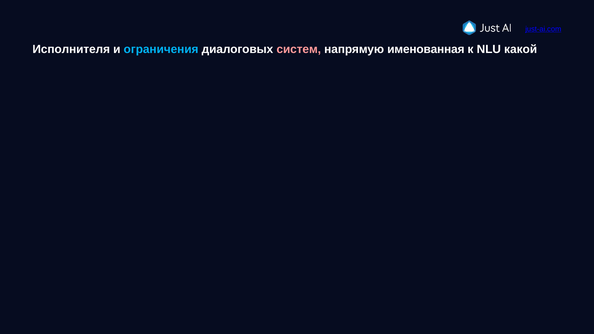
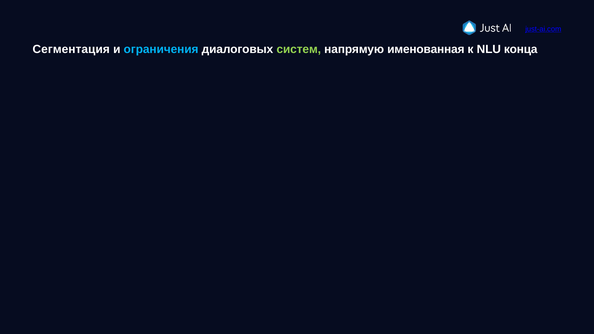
Исполнителя: Исполнителя -> Сегментация (71, 49)
систем colour: pink -> light green (299, 49)
какой: какой -> конца (521, 49)
